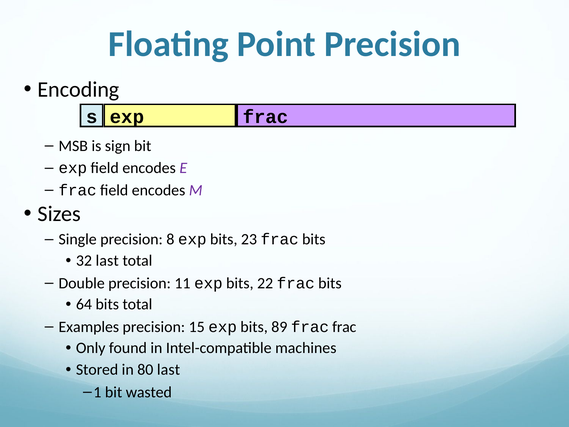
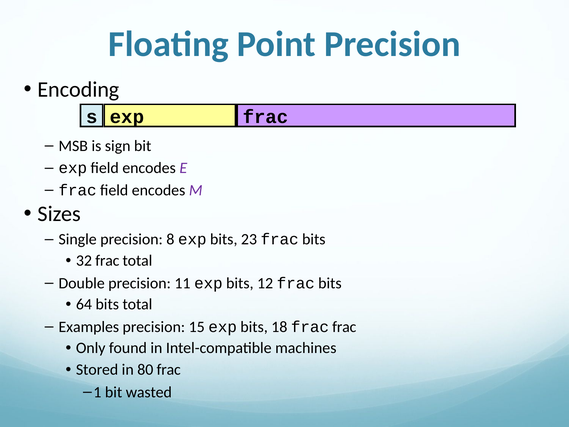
32 last: last -> frac (107, 260)
22: 22 -> 12 (265, 283)
89: 89 -> 18 (279, 327)
80 last: last -> frac (169, 369)
